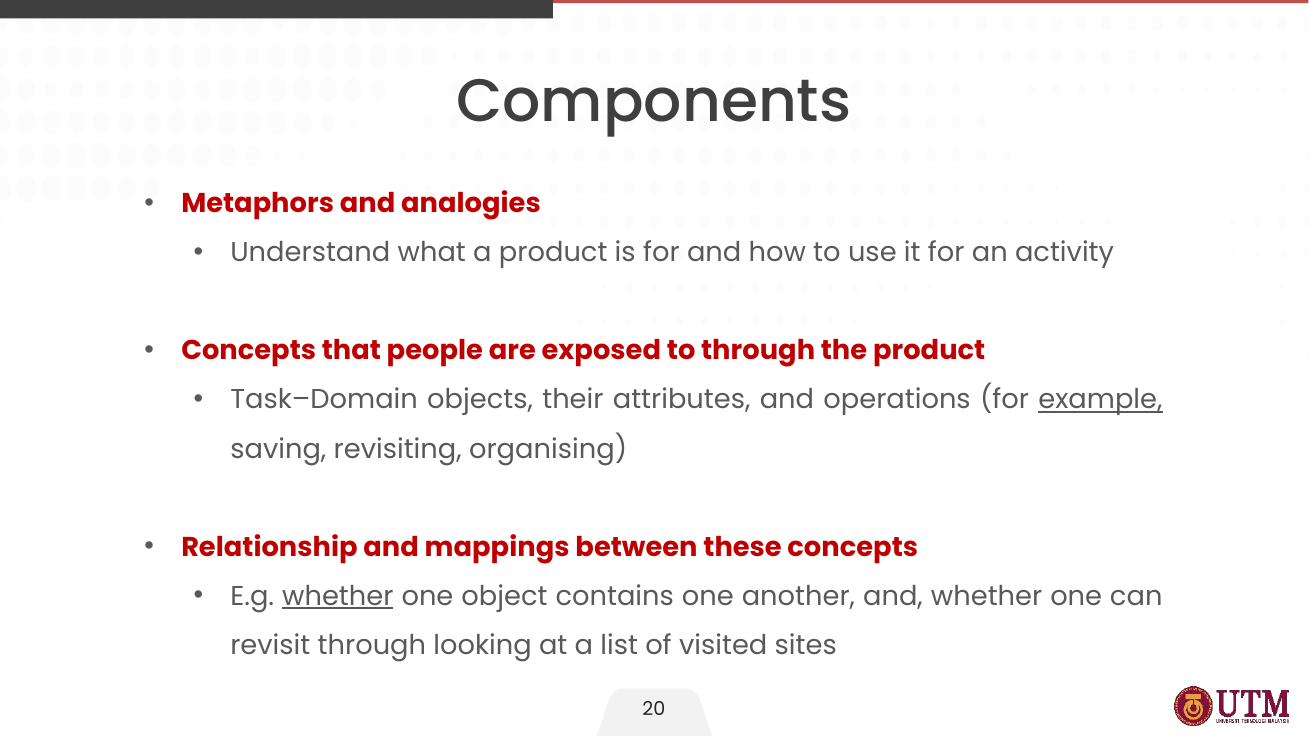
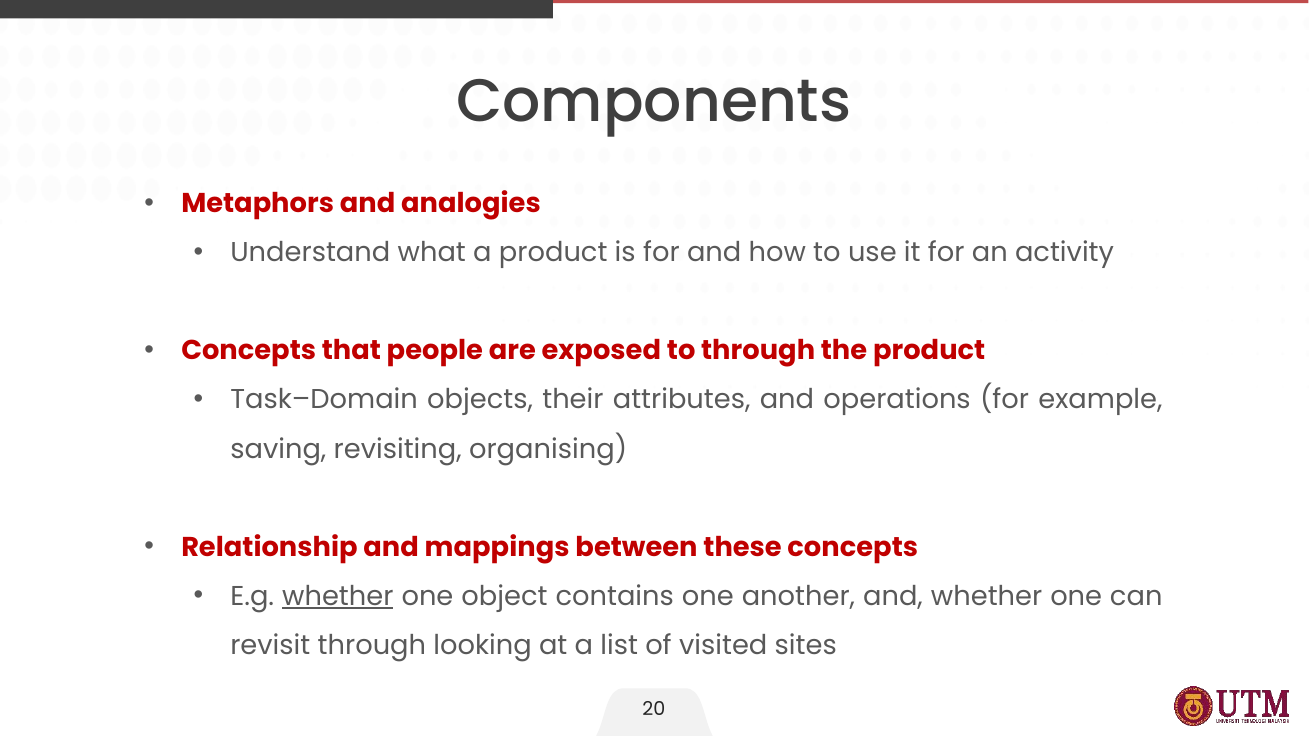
example underline: present -> none (1100, 400)
